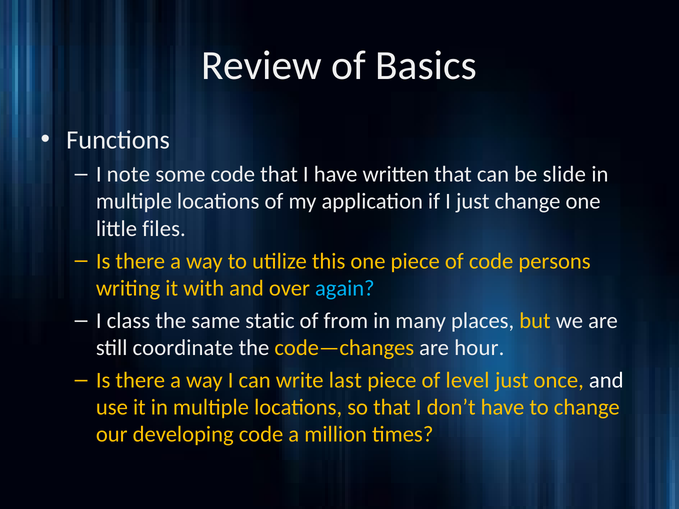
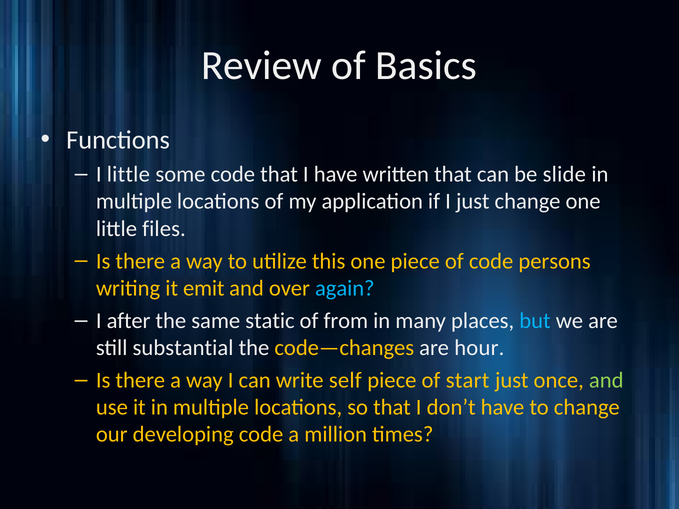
I note: note -> little (128, 174)
with: with -> emit (204, 288)
class: class -> after (129, 321)
but colour: yellow -> light blue (535, 321)
coordinate: coordinate -> substantial (183, 348)
last: last -> self (345, 380)
level: level -> start (468, 380)
and colour: white -> light green (606, 380)
